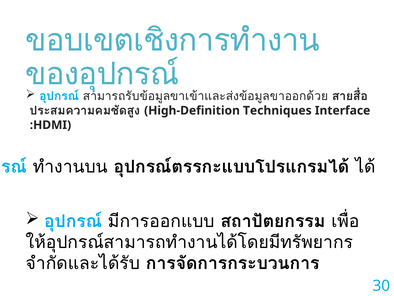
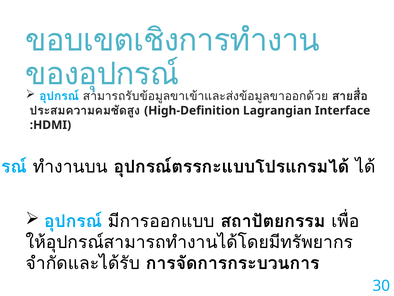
Techniques: Techniques -> Lagrangian (277, 110)
